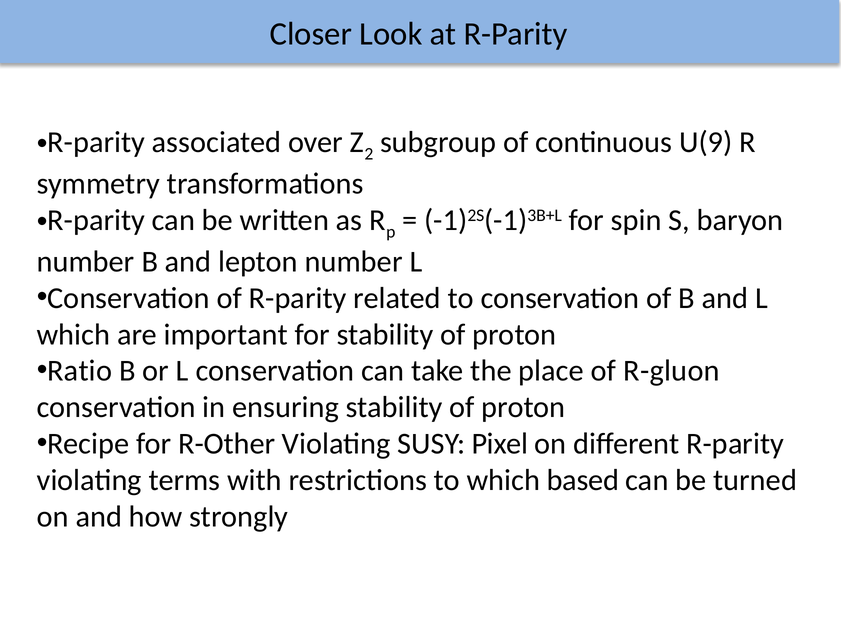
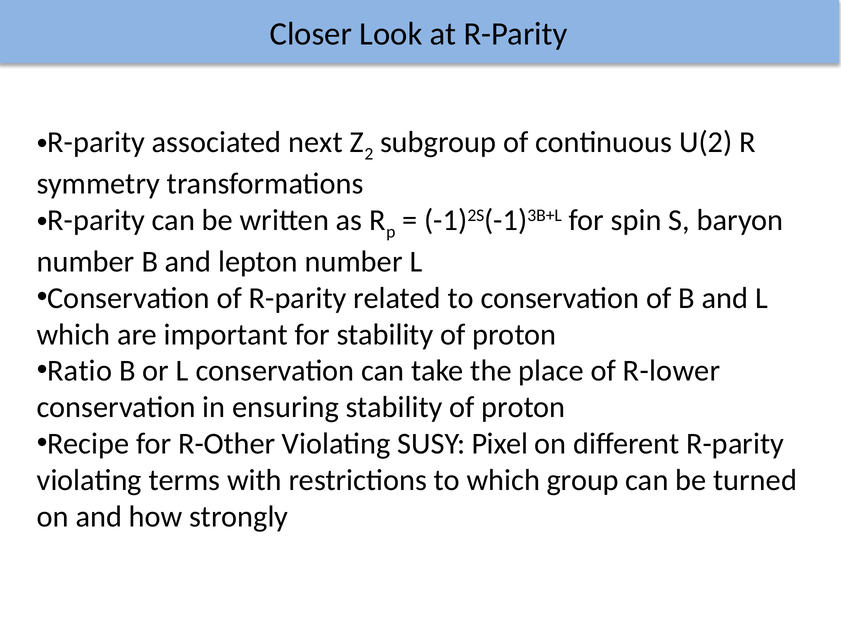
over: over -> next (315, 142)
U(9: U(9 -> U(2 (706, 142)
R-gluon: R-gluon -> R-lower (672, 371)
based: based -> group (583, 480)
